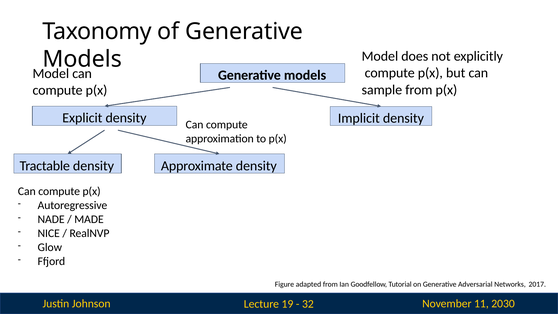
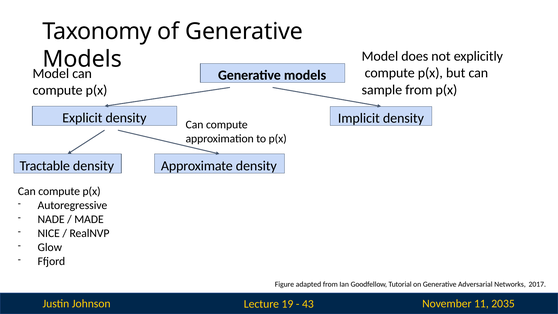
32: 32 -> 43 (308, 304)
2030: 2030 -> 2035 (503, 304)
